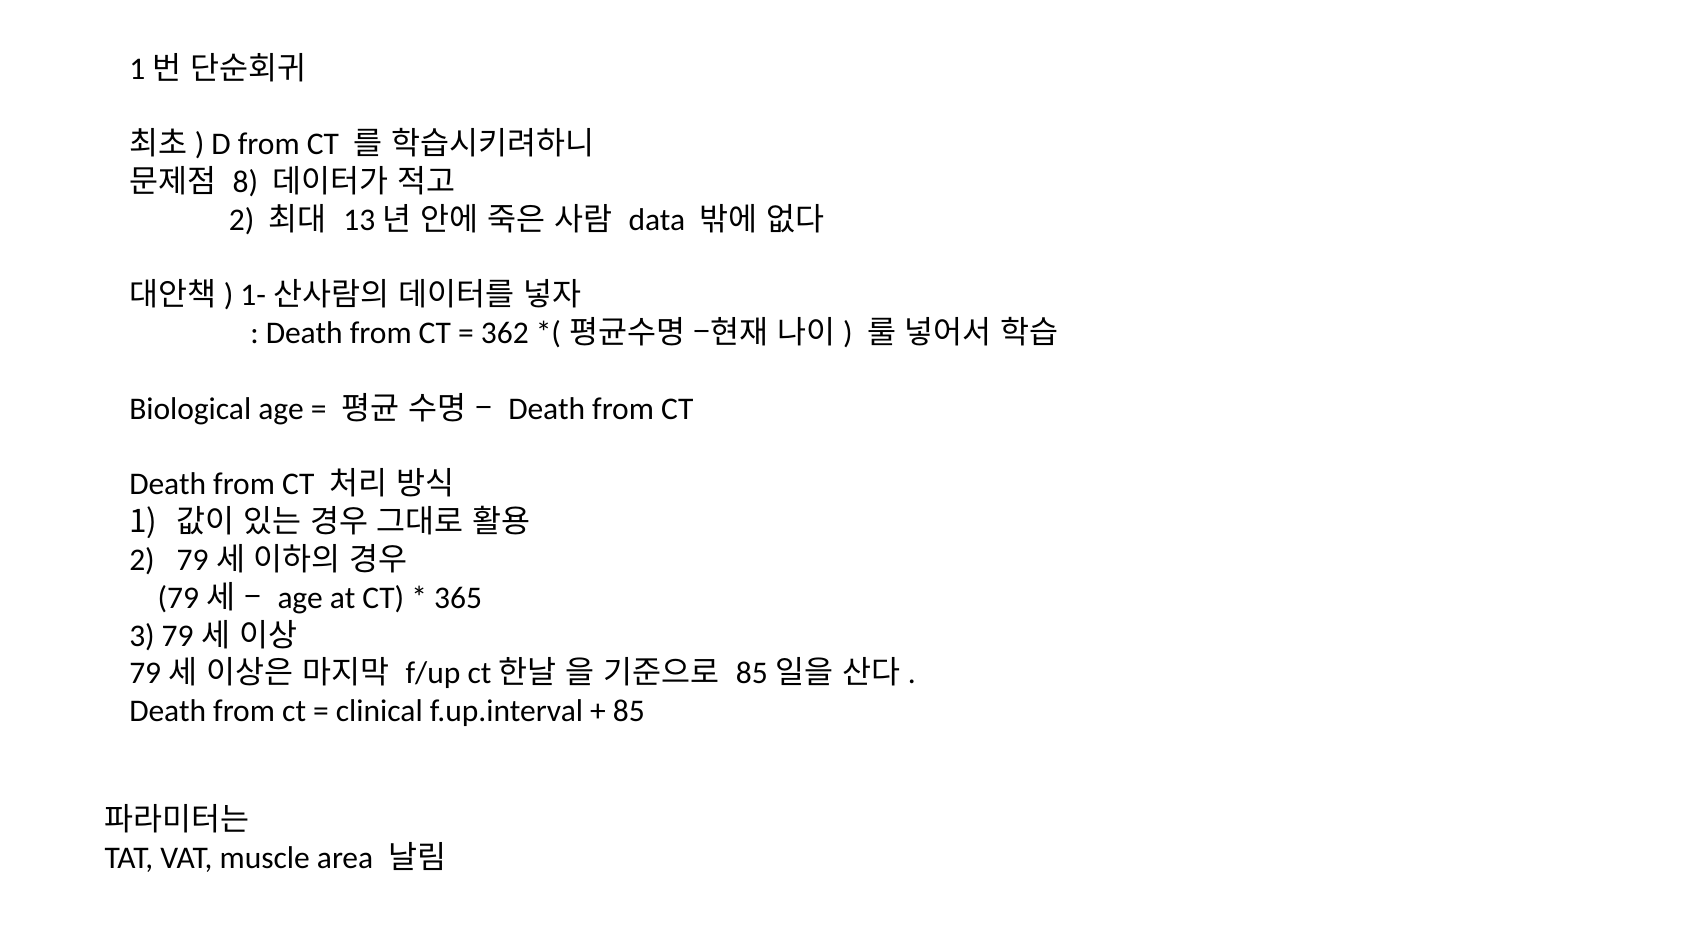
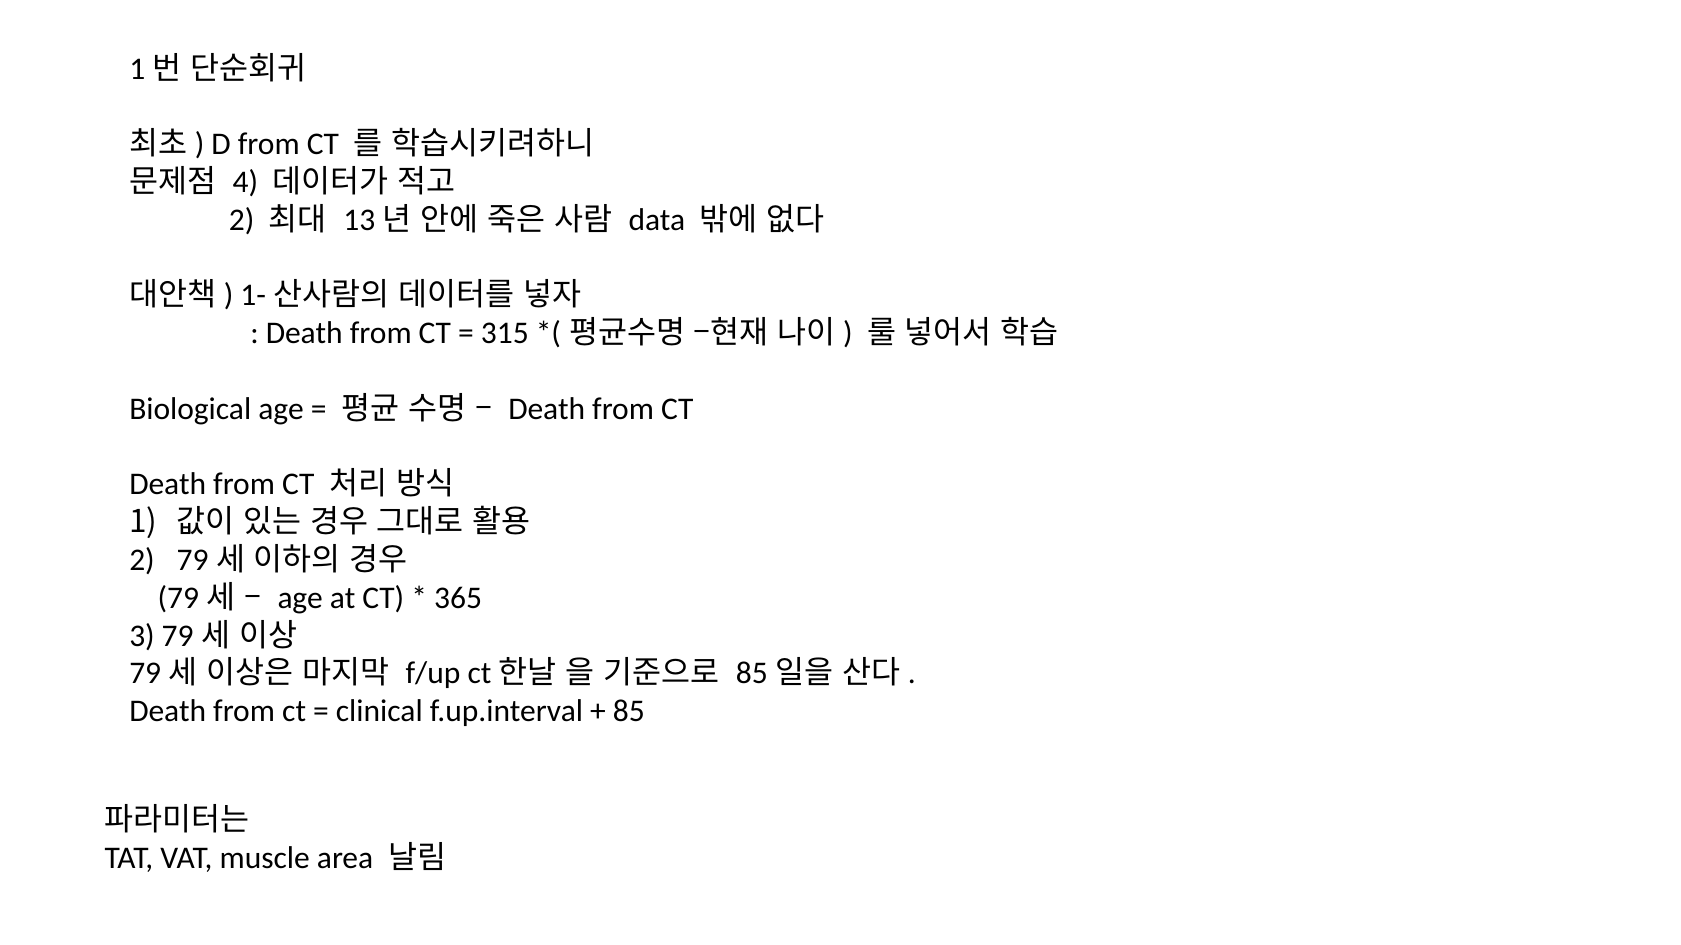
8: 8 -> 4 (245, 182)
362: 362 -> 315 (505, 334)
